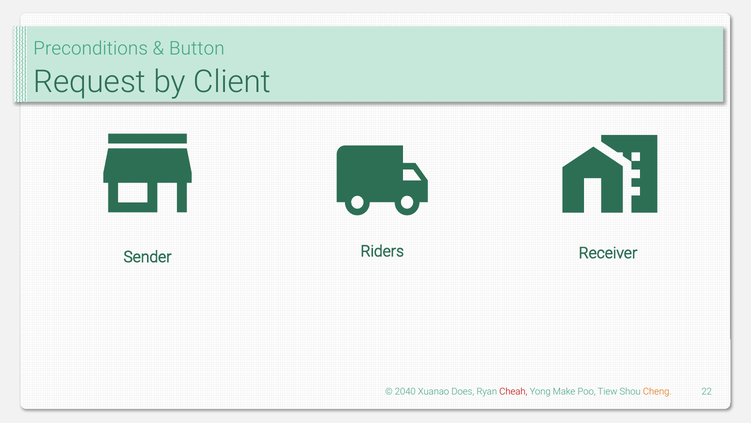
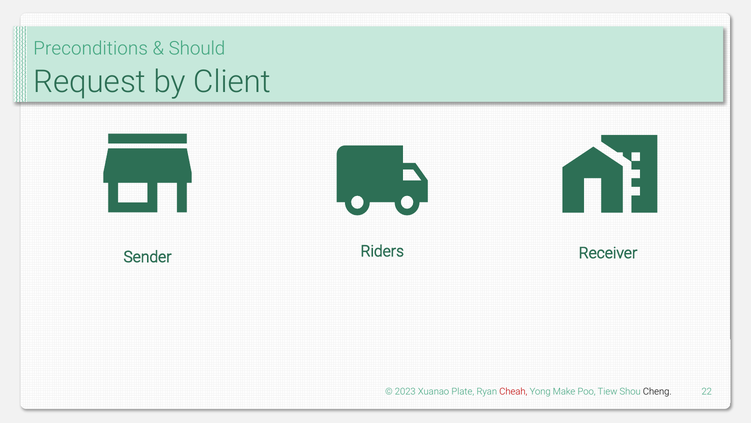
Button: Button -> Should (197, 48)
2040: 2040 -> 2023 (405, 391)
Does: Does -> Plate (463, 391)
Cheng colour: orange -> black (657, 391)
